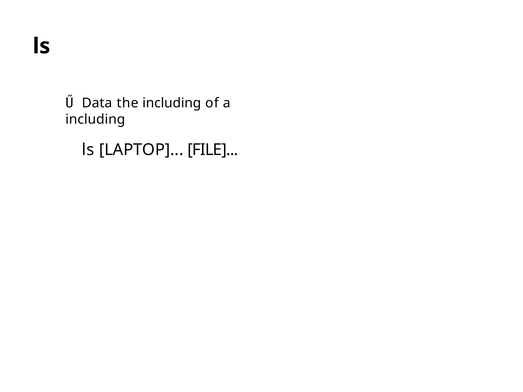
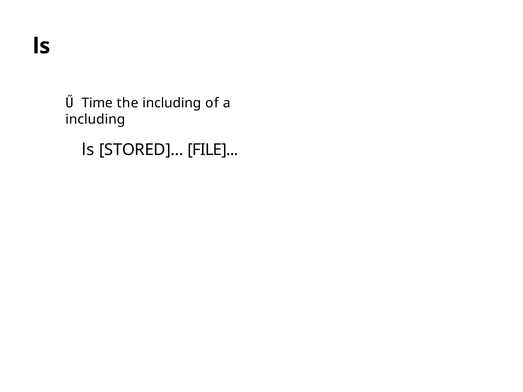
Data: Data -> Time (97, 103)
LAPTOP: LAPTOP -> STORED (141, 150)
